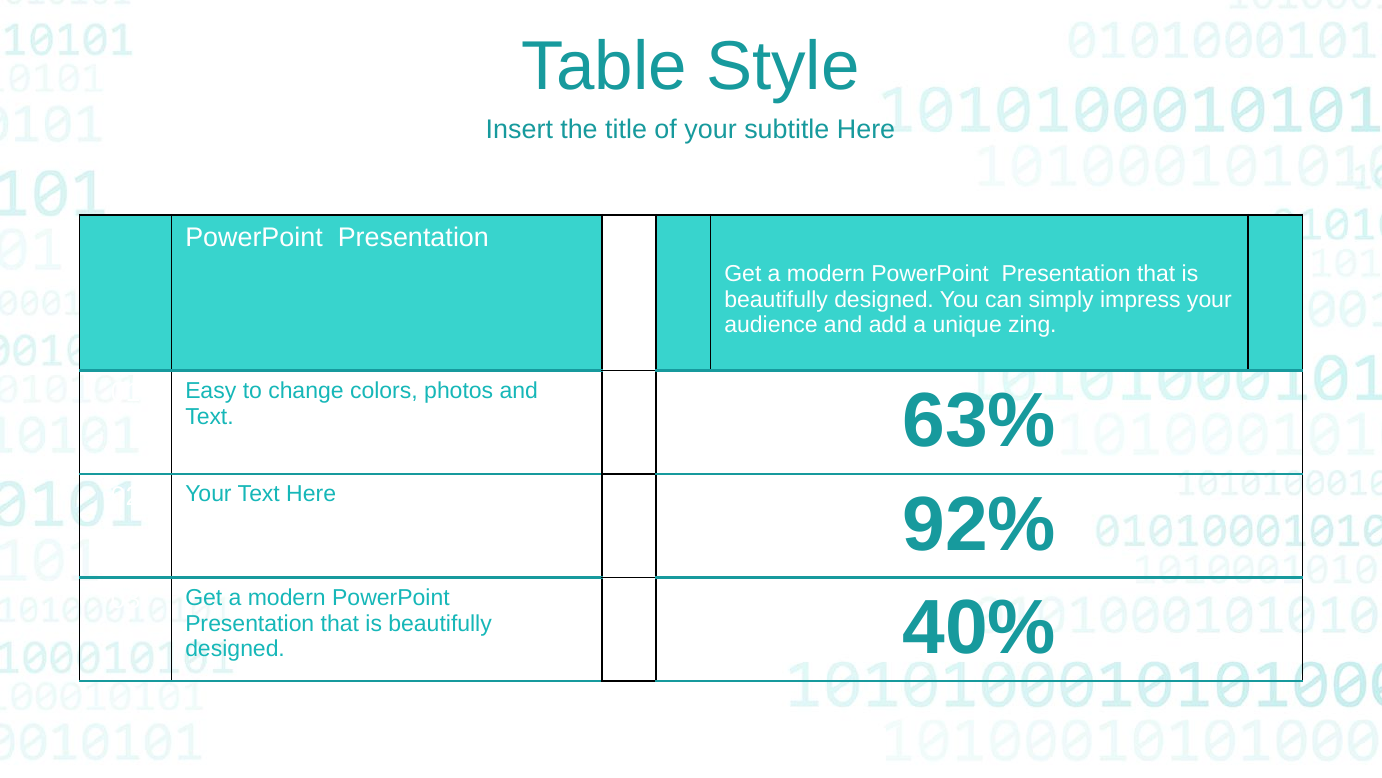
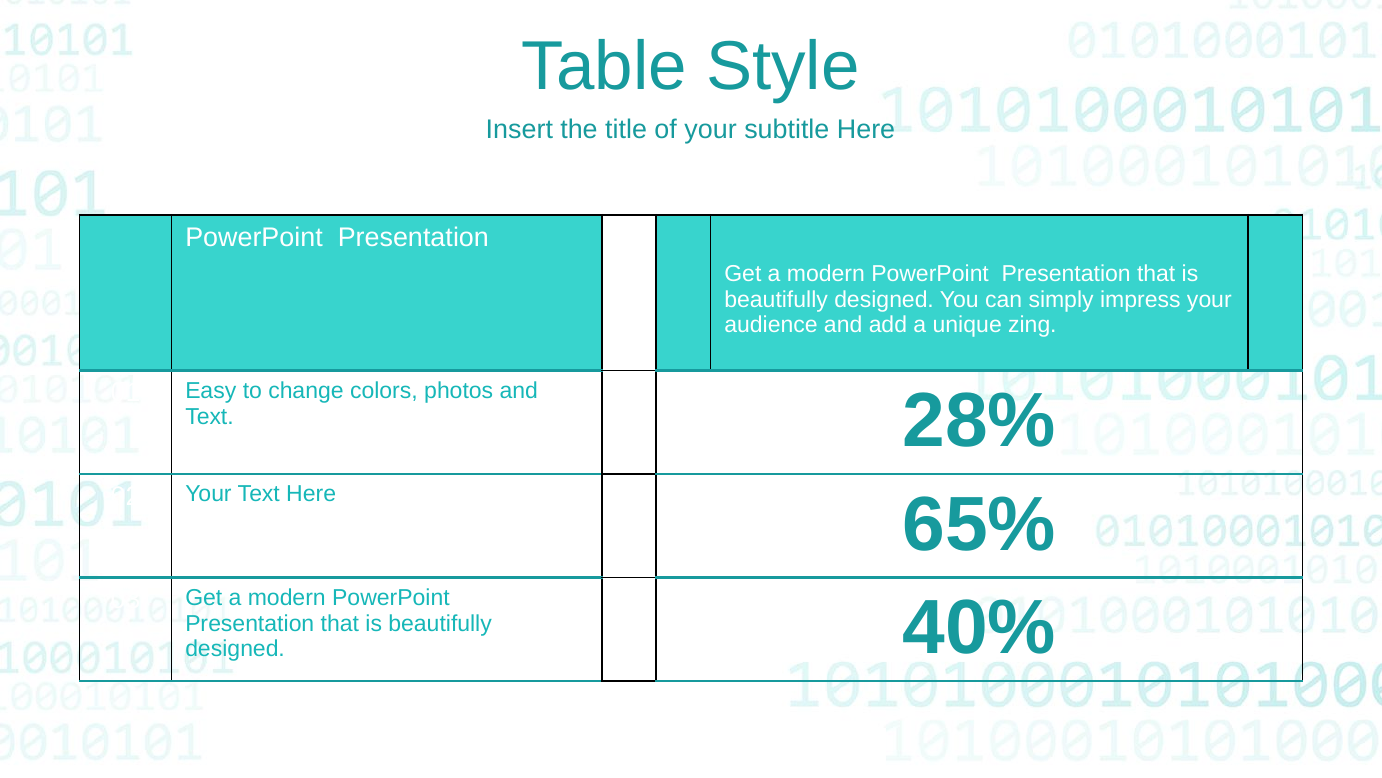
63%: 63% -> 28% (979, 421)
92%: 92% -> 65% (979, 525)
